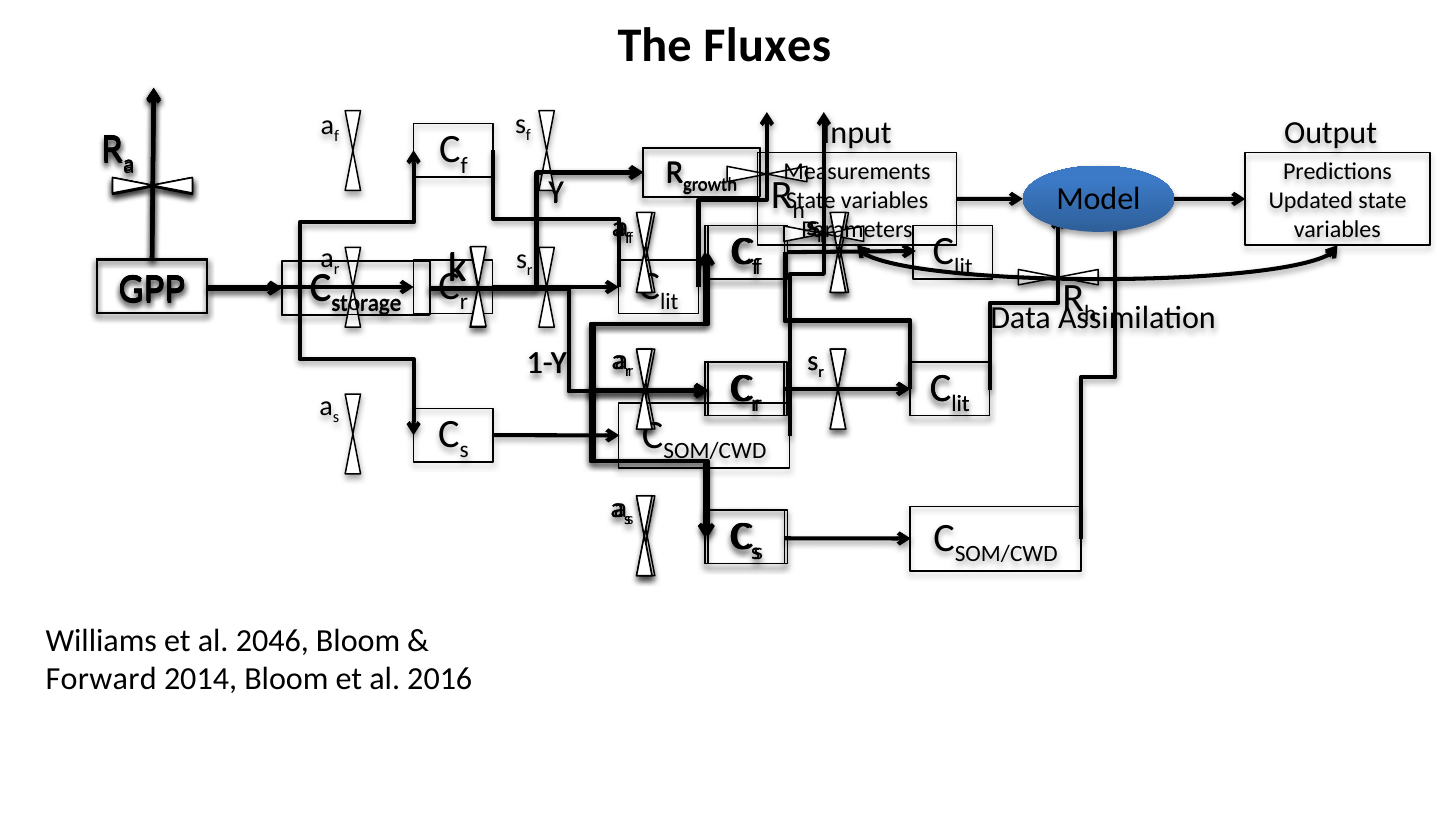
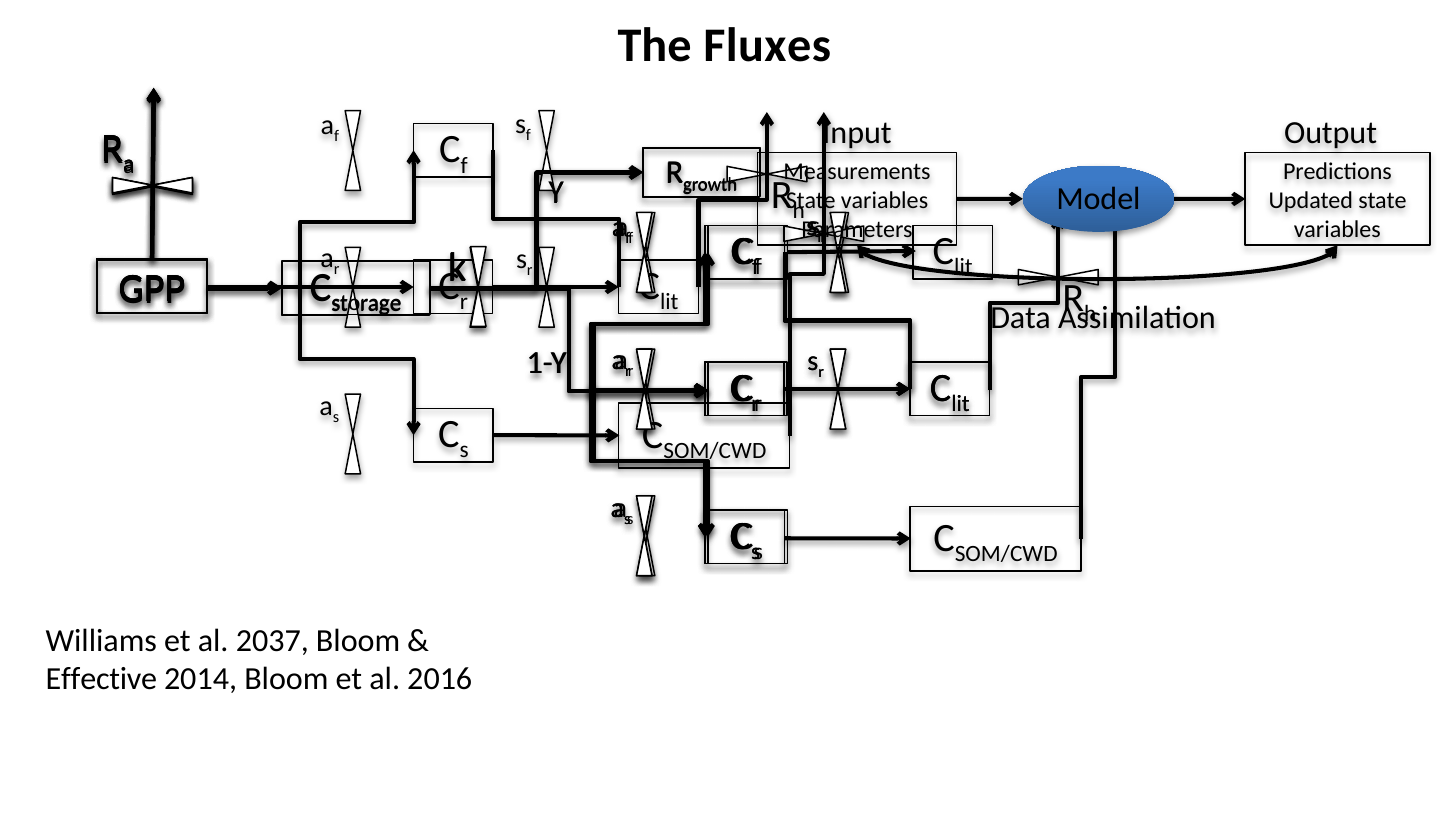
2046: 2046 -> 2037 (272, 641)
Forward: Forward -> Effective (101, 679)
